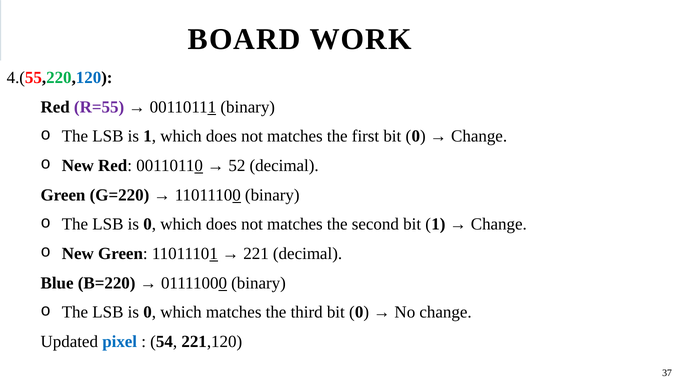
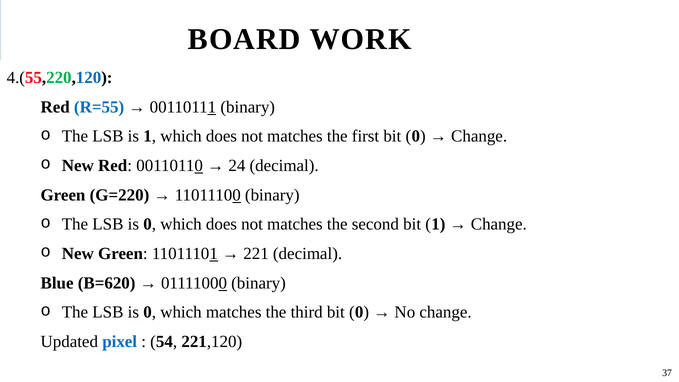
R=55 colour: purple -> blue (99, 107)
52: 52 -> 24 (237, 166)
B=220: B=220 -> B=620 (107, 283)
